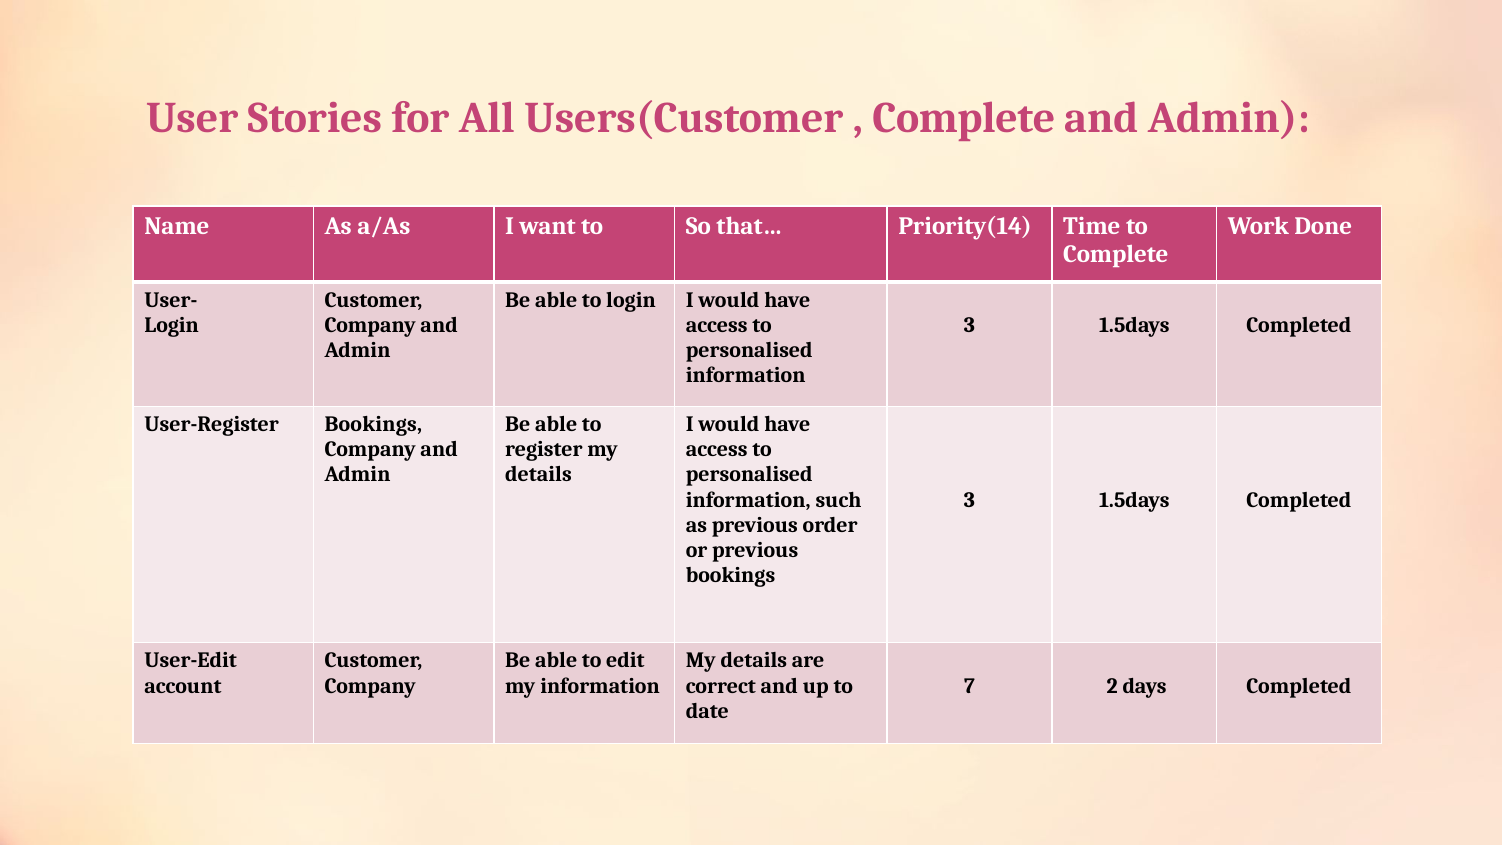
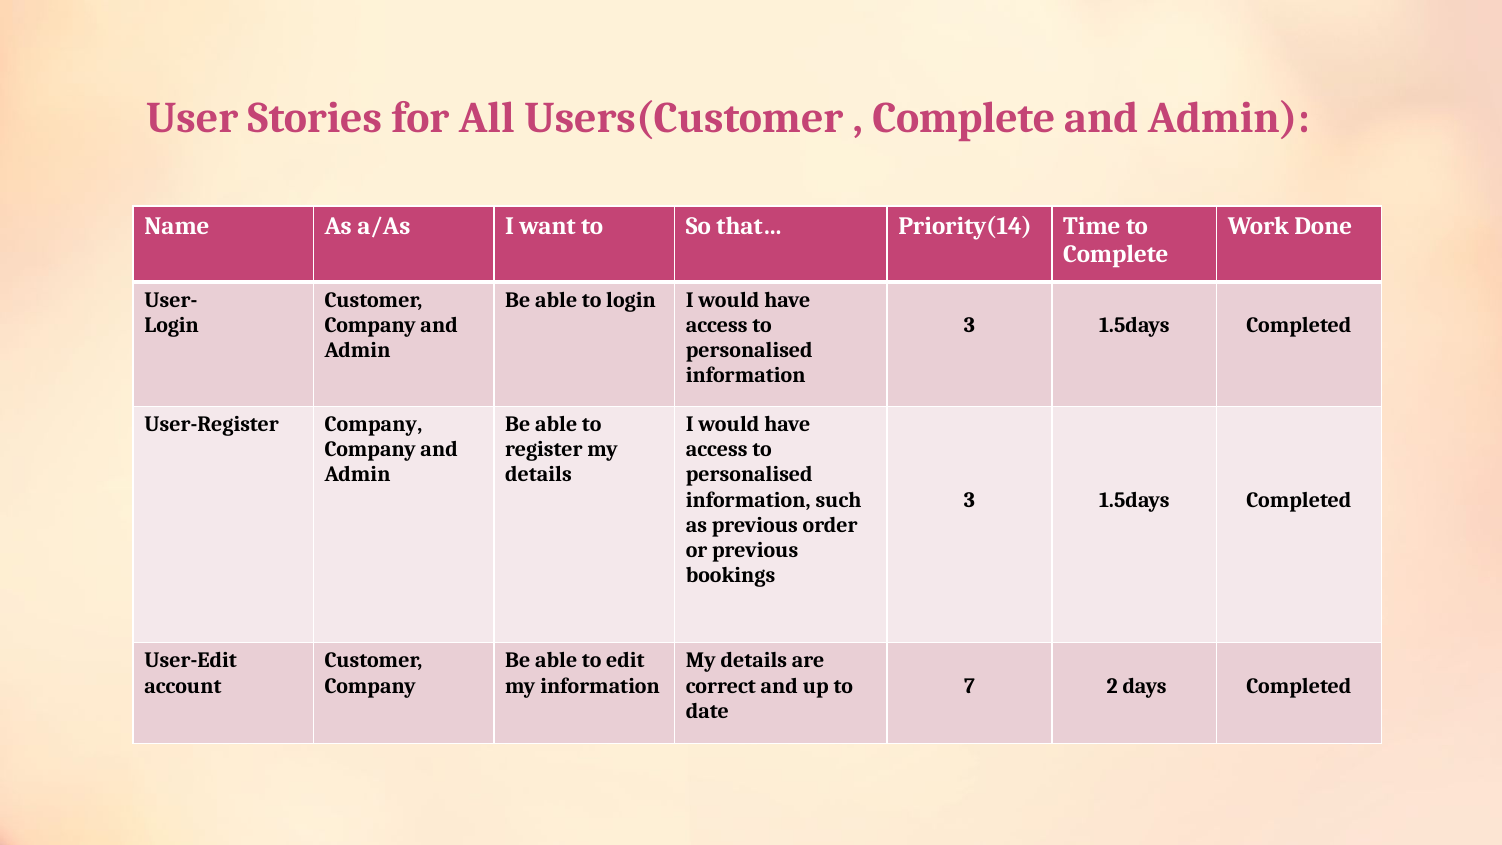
User-Register Bookings: Bookings -> Company (373, 424)
